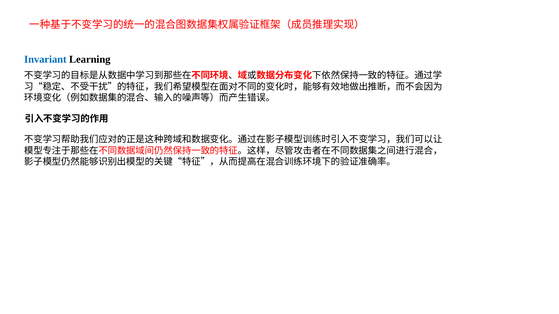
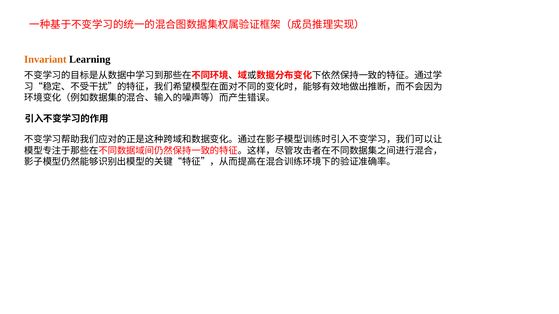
Invariant colour: blue -> orange (45, 59)
